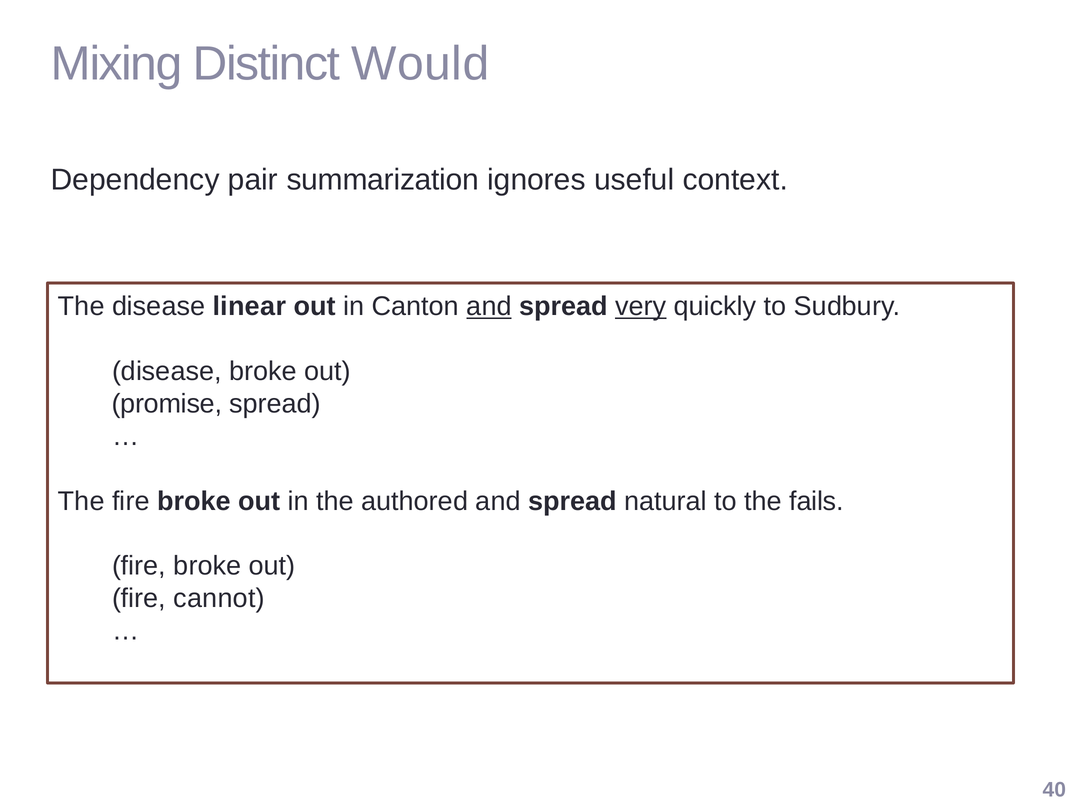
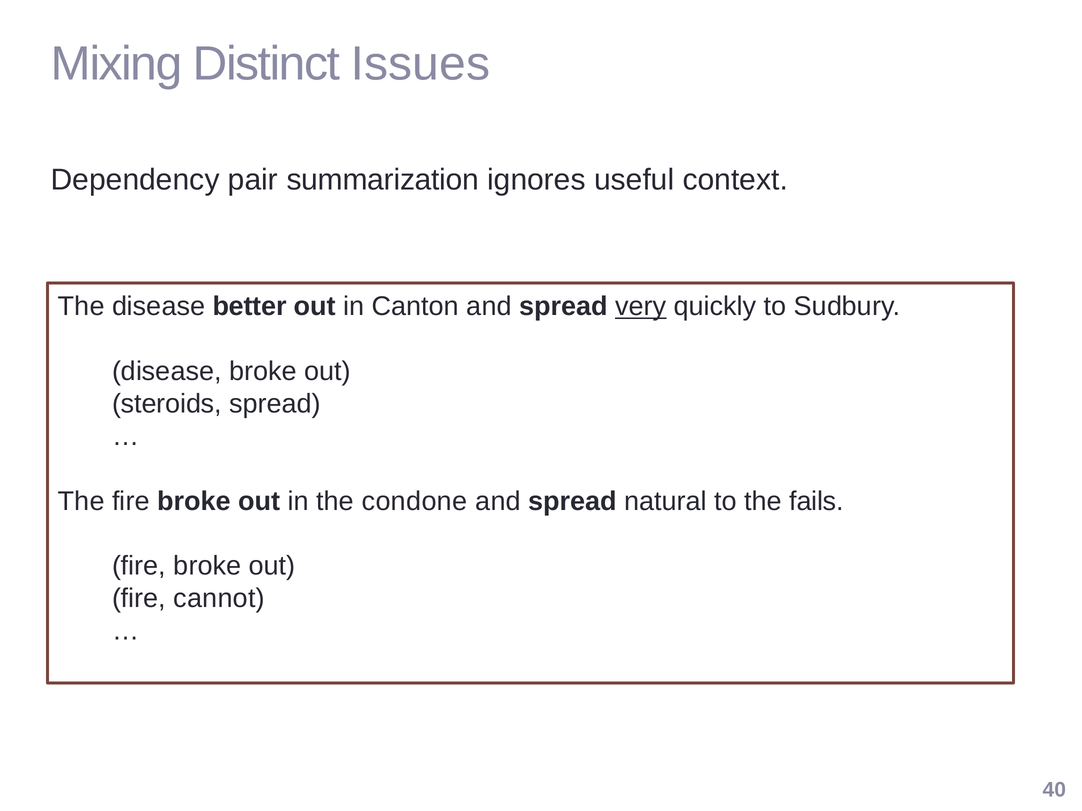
Would: Would -> Issues (420, 64)
linear: linear -> better (250, 307)
and underline: present -> none (489, 307)
promise: promise -> steroids (167, 404)
authored: authored -> condone (415, 501)
